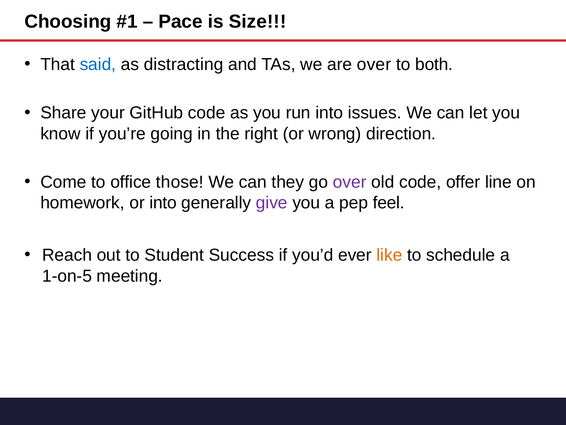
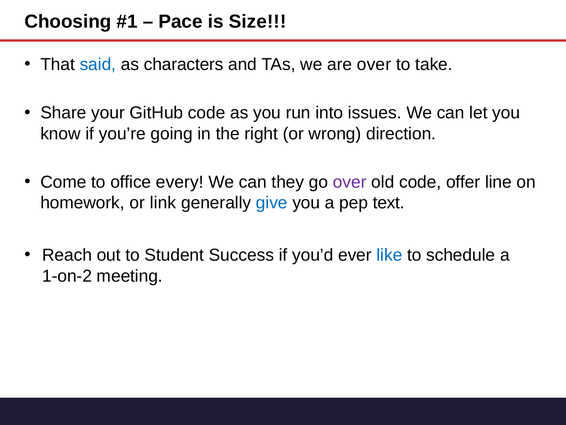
distracting: distracting -> characters (184, 64)
both: both -> take (434, 64)
those: those -> every (180, 182)
or into: into -> link (163, 203)
give colour: purple -> blue (272, 203)
feel: feel -> text (389, 203)
like colour: orange -> blue (389, 255)
1-on-5: 1-on-5 -> 1-on-2 (67, 276)
